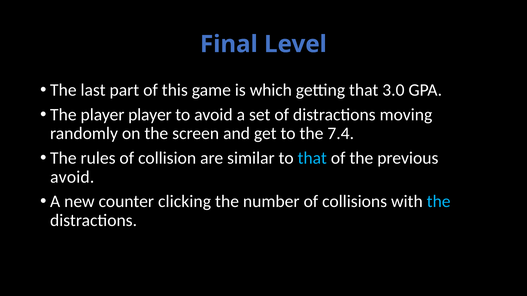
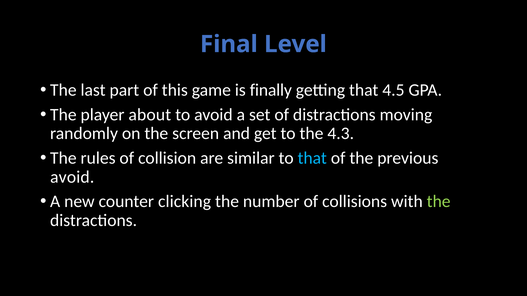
which: which -> finally (271, 90)
3.0: 3.0 -> 4.5 (393, 90)
player player: player -> about (150, 115)
7.4: 7.4 -> 4.3 (341, 134)
the colour: light blue -> light green (439, 202)
